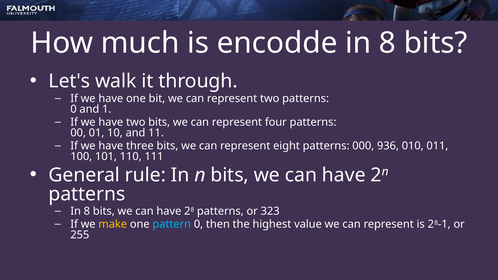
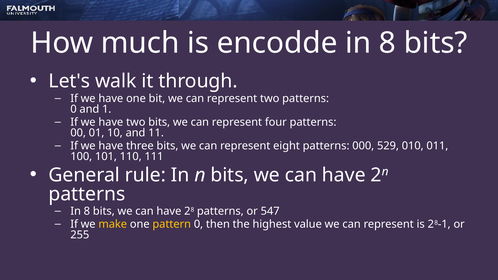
936: 936 -> 529 (388, 146)
323: 323 -> 547 (270, 211)
pattern colour: light blue -> yellow (172, 224)
